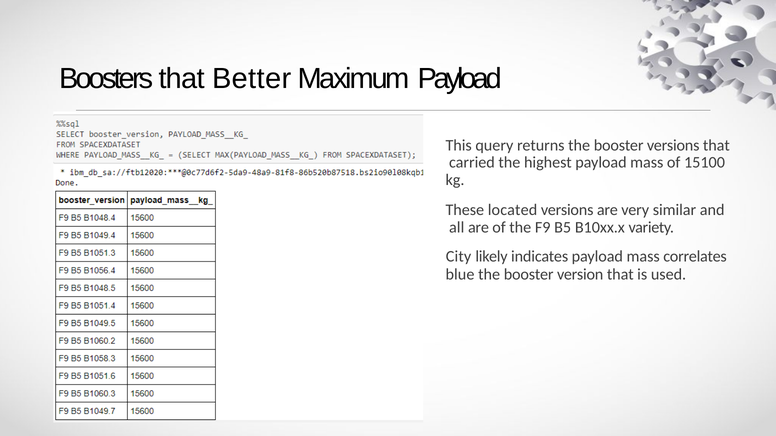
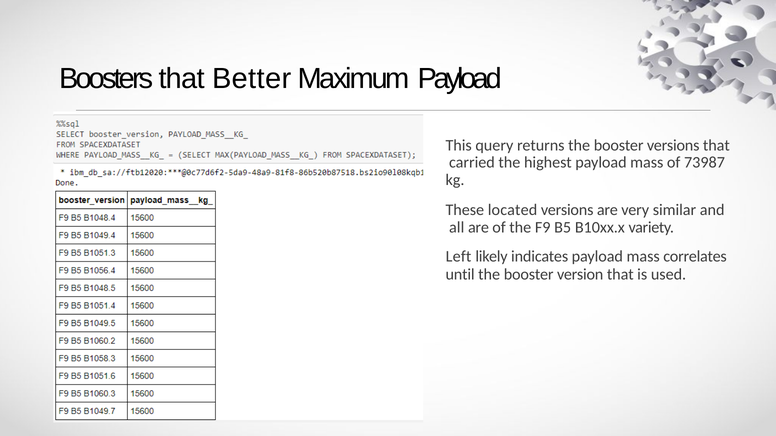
15100: 15100 -> 73987 (704, 163)
City: City -> Left (459, 257)
blue: blue -> until (460, 275)
